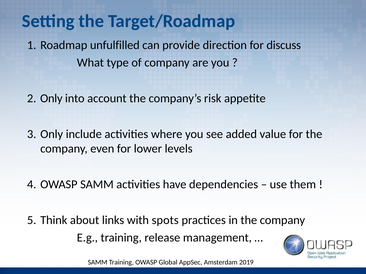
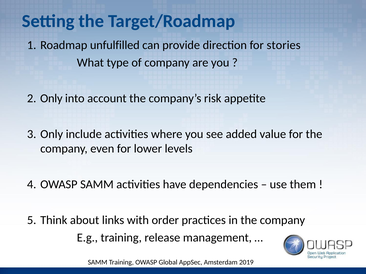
discuss: discuss -> stories (284, 45)
spots: spots -> order (165, 220)
